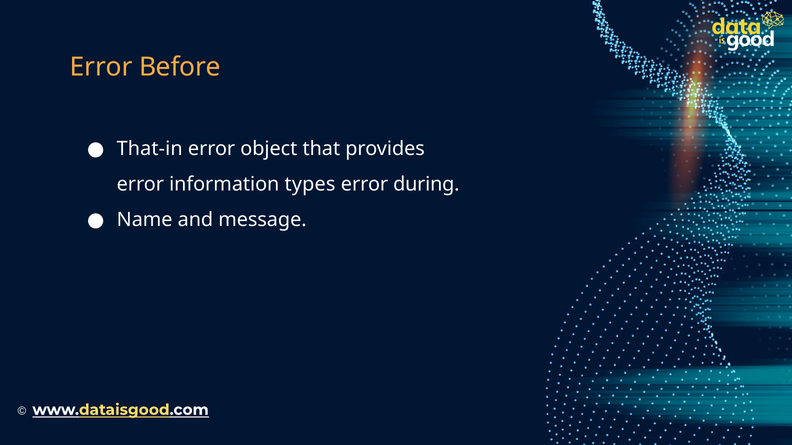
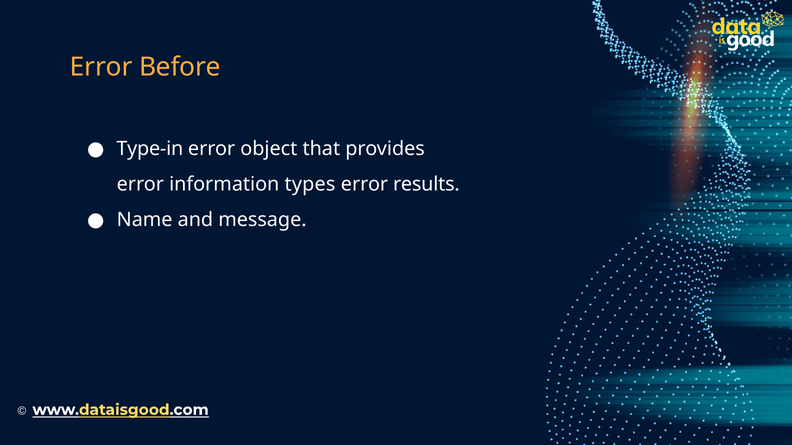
That-in: That-in -> Type-in (150, 149)
during: during -> results (426, 185)
